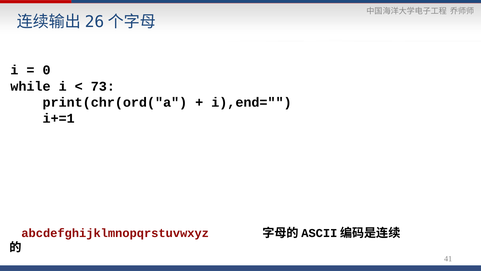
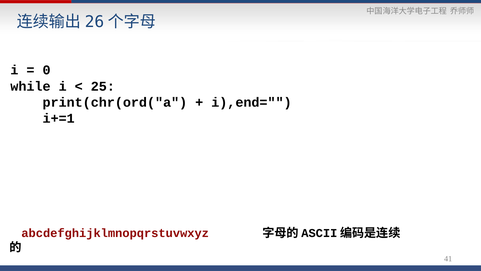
73: 73 -> 25 (103, 86)
